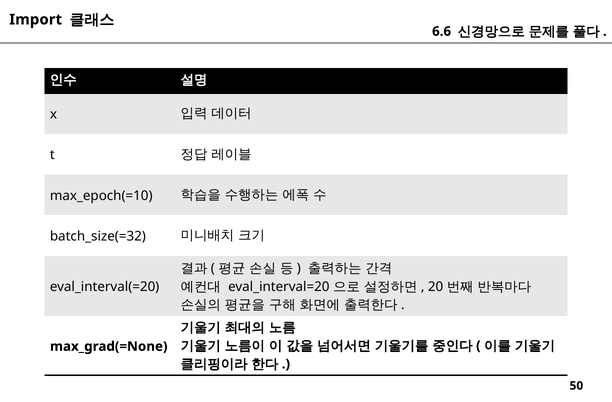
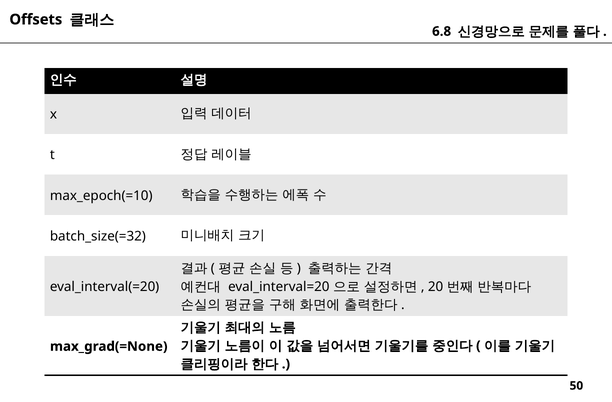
Import: Import -> Offsets (36, 20)
6.6: 6.6 -> 6.8 (442, 31)
